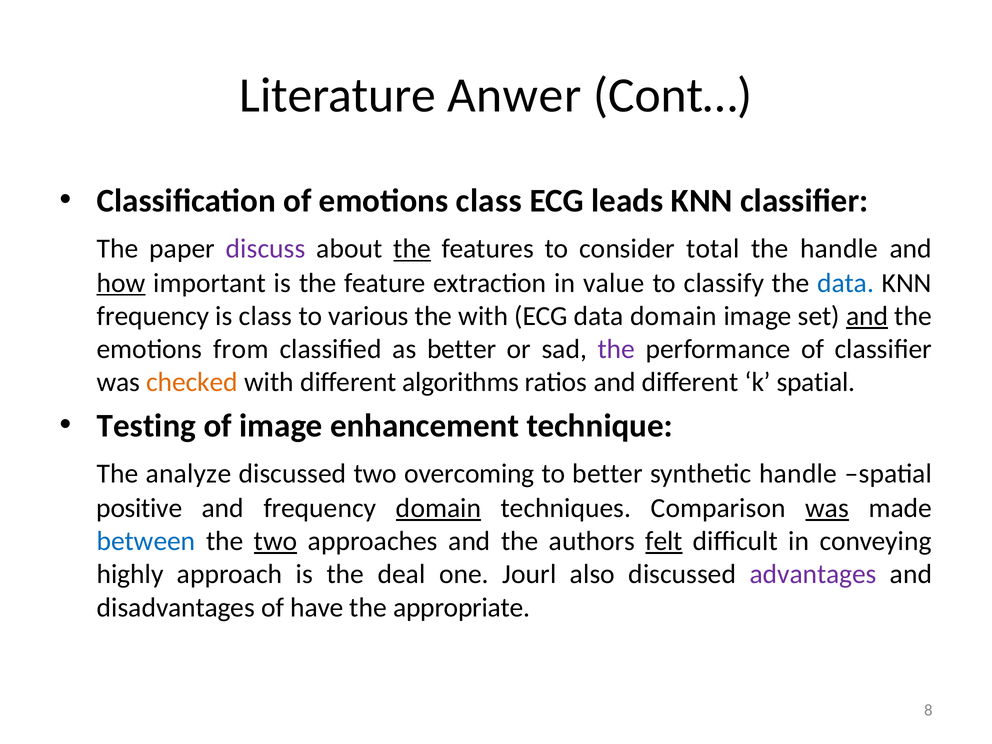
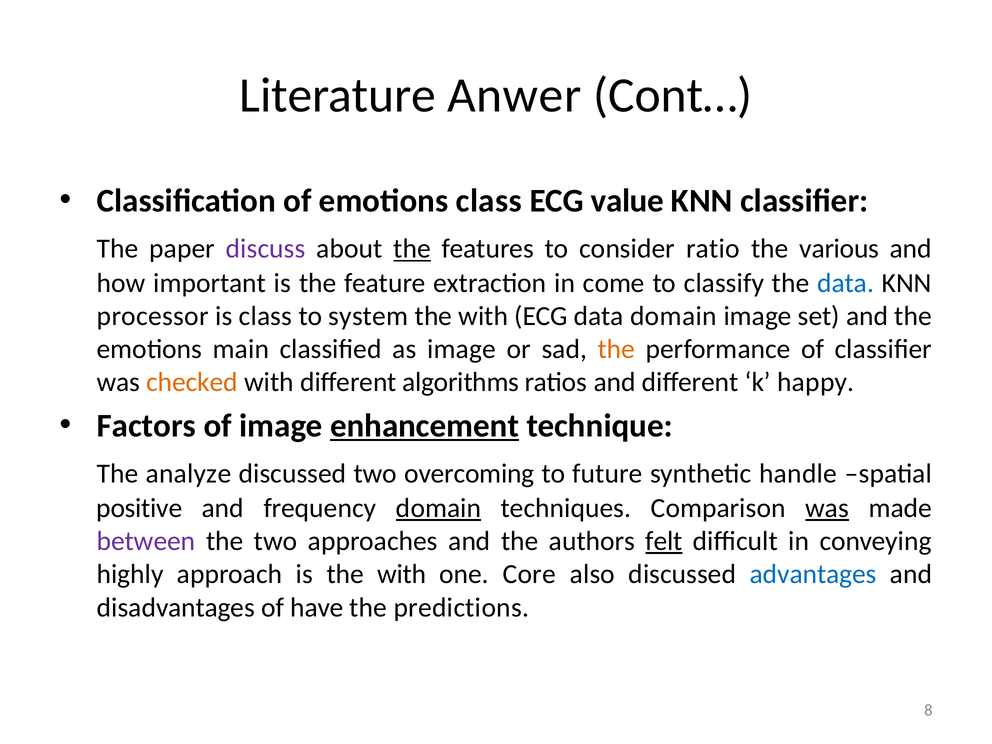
leads: leads -> value (627, 201)
total: total -> ratio (713, 249)
the handle: handle -> various (839, 249)
how underline: present -> none (121, 283)
value: value -> come (614, 283)
frequency: frequency -> processor (153, 316)
various: various -> system (368, 316)
and underline: present -> none (867, 316)
from: from -> main (241, 349)
as better: better -> image (461, 349)
the colour: purple -> orange (616, 349)
k spatial: spatial -> happy (816, 382)
Testing: Testing -> Factors (146, 426)
enhancement underline: none -> present (425, 426)
to better: better -> future (608, 474)
between colour: blue -> purple (146, 541)
two underline: present -> none (276, 541)
is the deal: deal -> with (402, 574)
Jourl: Jourl -> Core (529, 574)
advantages colour: purple -> blue (813, 574)
appropriate: appropriate -> predictions (461, 607)
